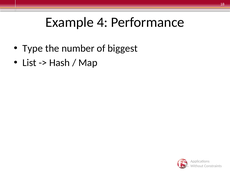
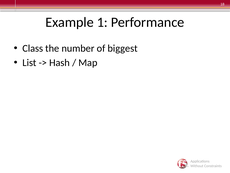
4: 4 -> 1 (102, 22)
Type: Type -> Class (33, 48)
